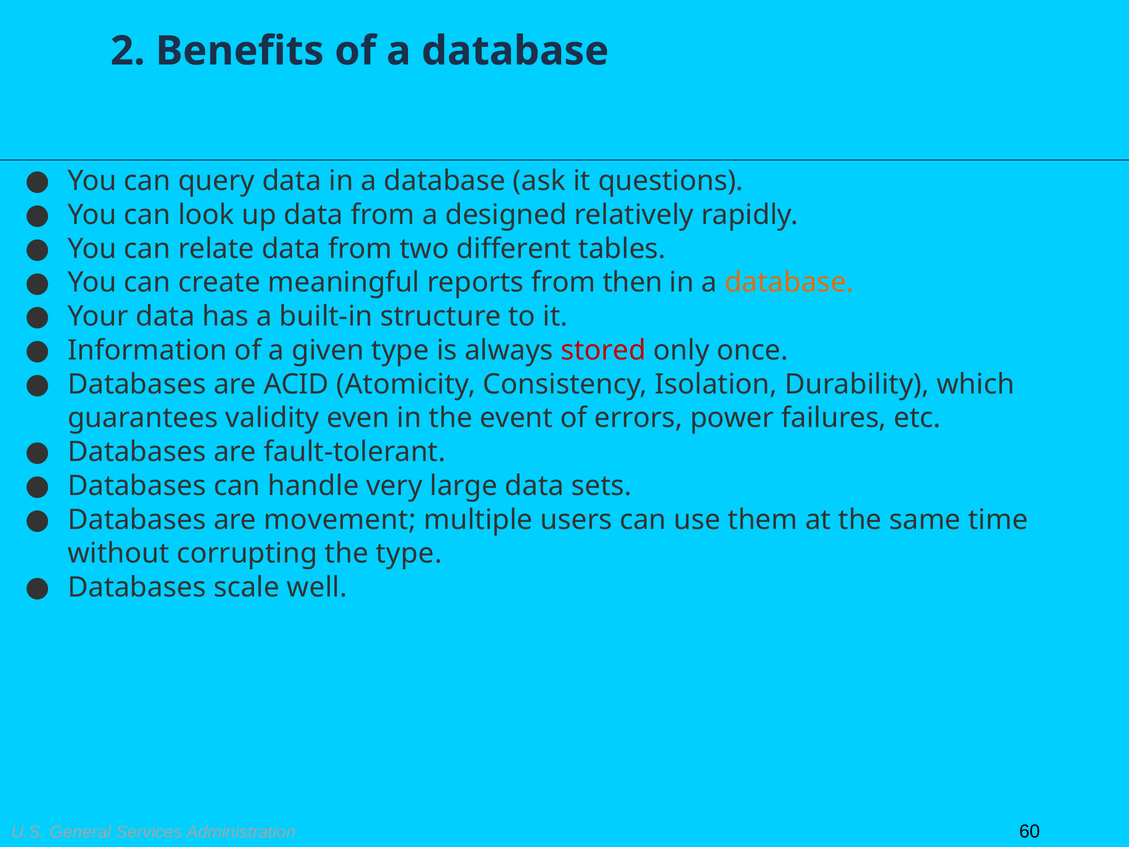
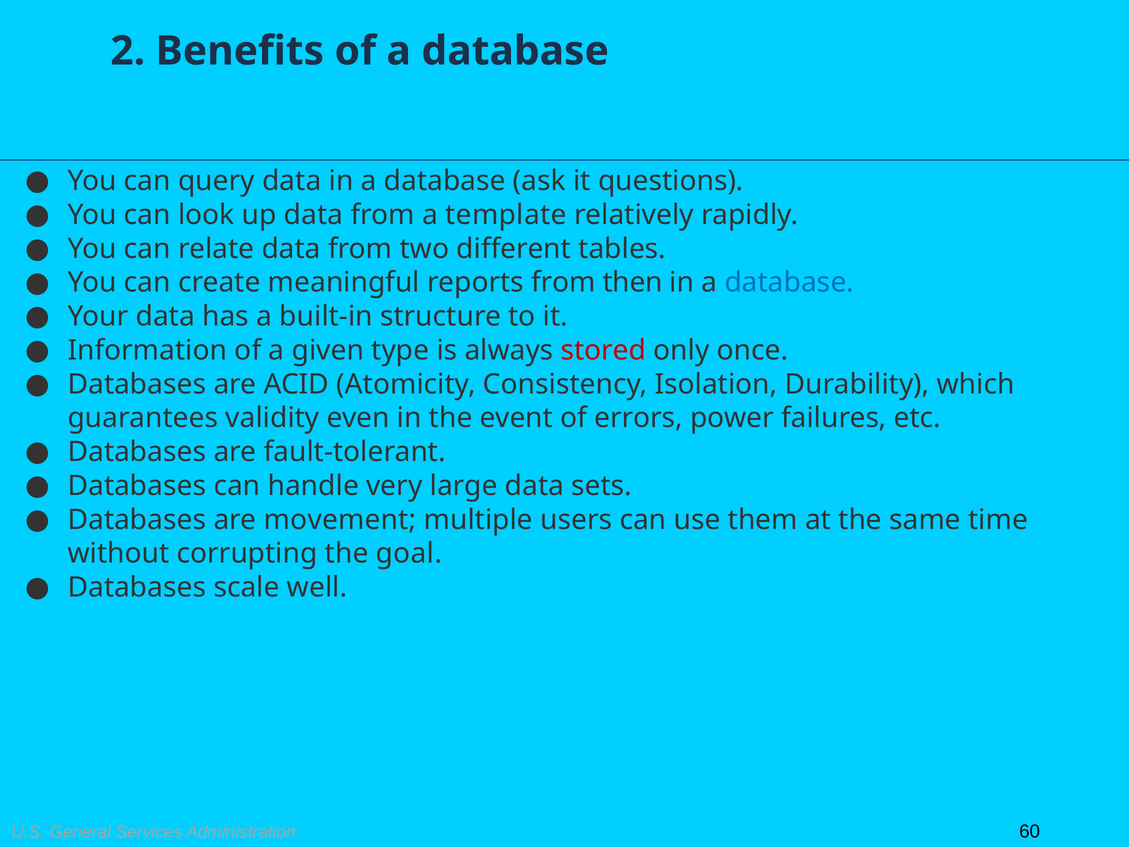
designed: designed -> template (506, 215)
database colour: orange -> blue (789, 283)
the type: type -> goal (409, 553)
